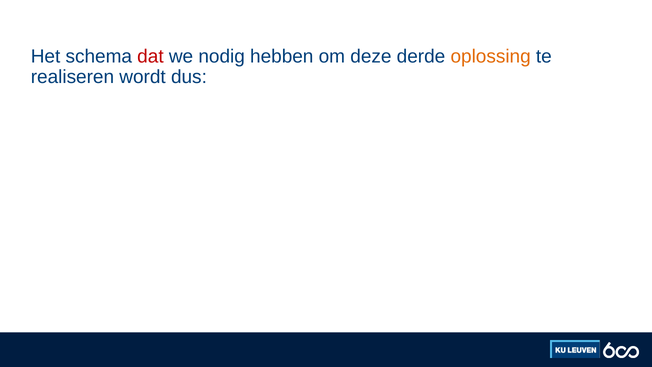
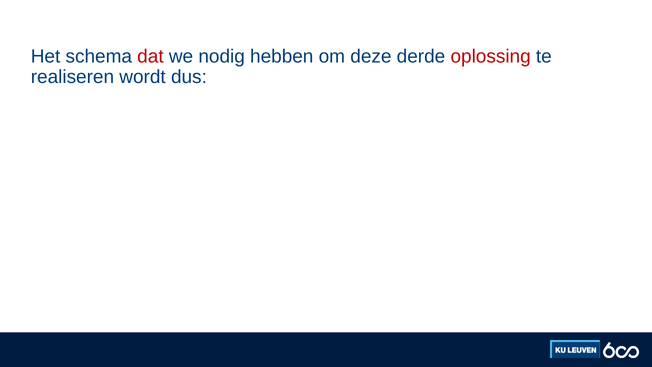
oplossing colour: orange -> red (491, 57)
